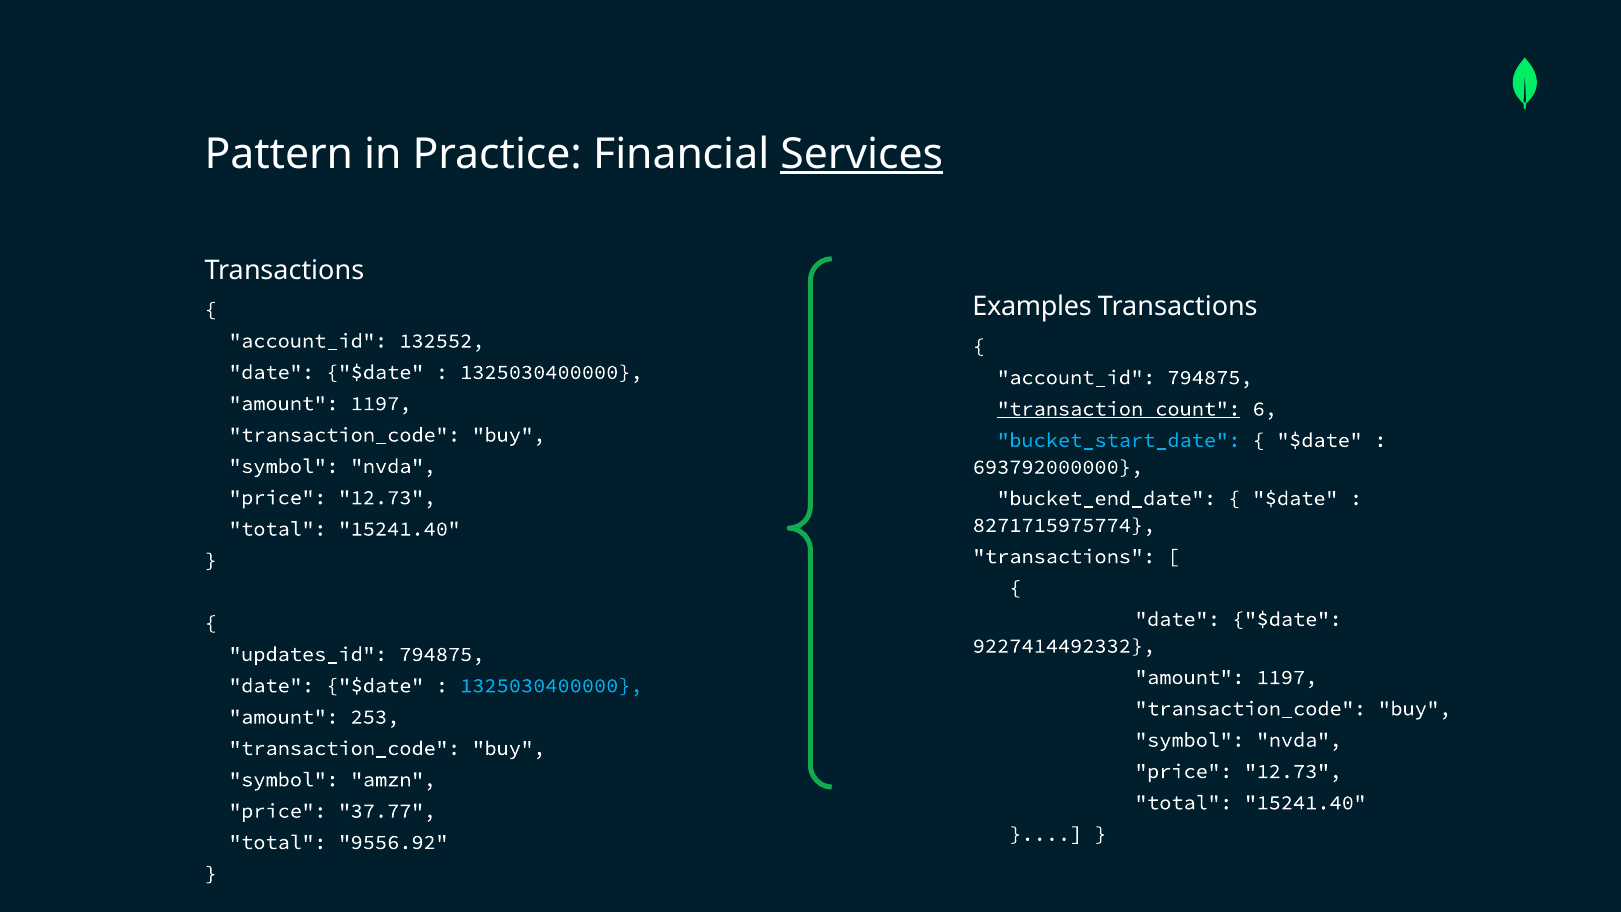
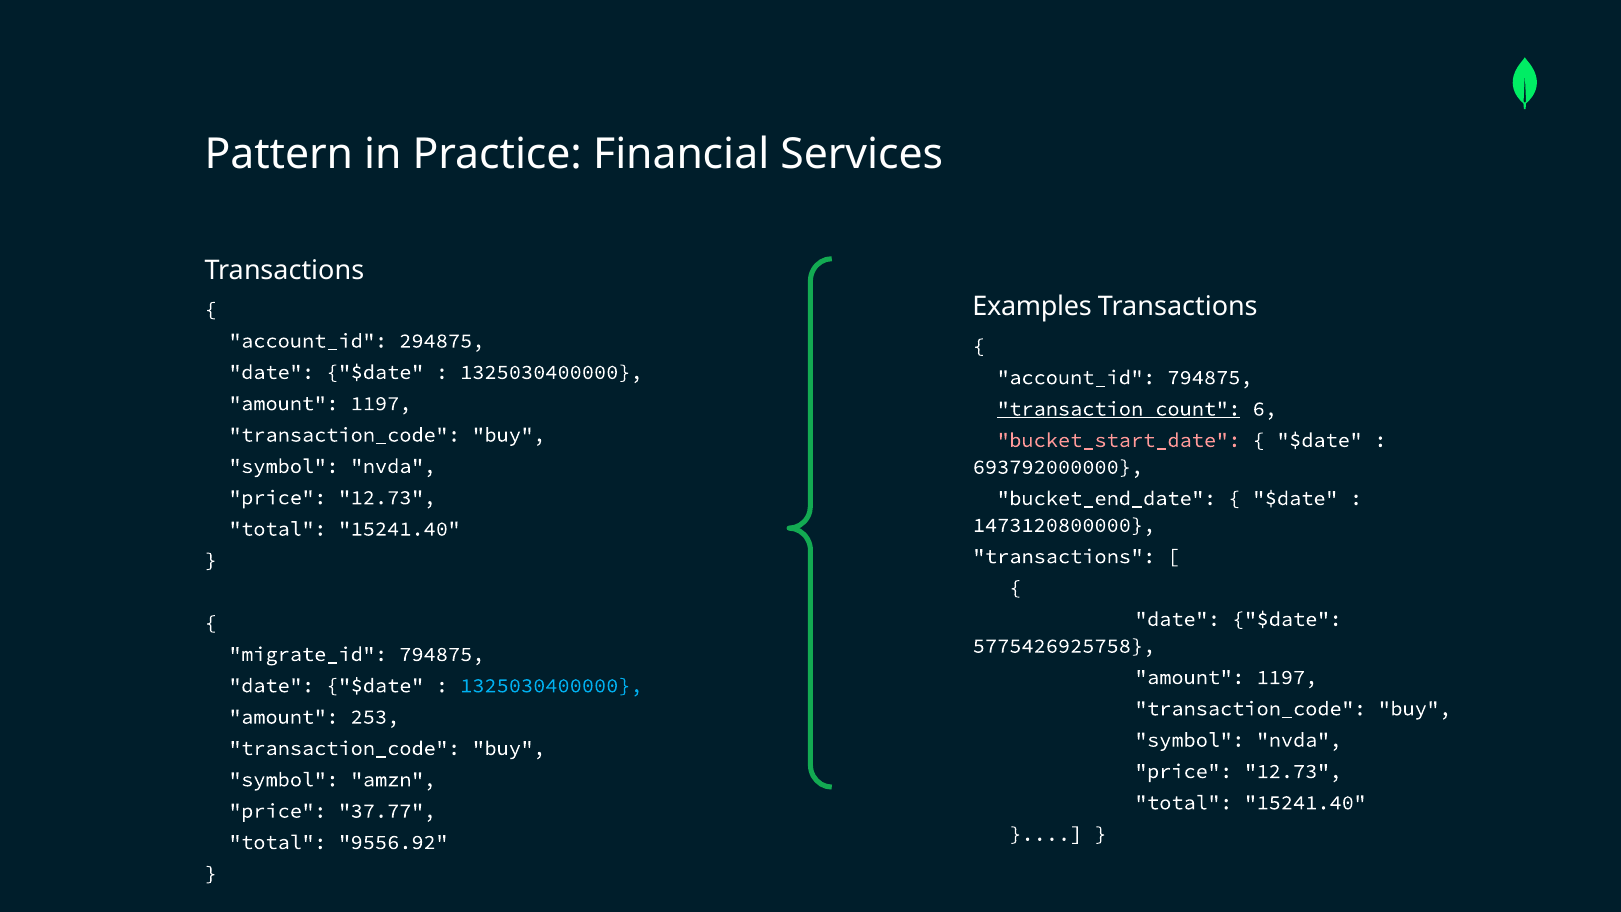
Services underline: present -> none (862, 154)
132552: 132552 -> 294875 (442, 341)
bucket_start_date colour: light blue -> pink (1119, 440)
8271715975774: 8271715975774 -> 1473120800000 (1064, 525)
9227414492332: 9227414492332 -> 5775426925758 (1064, 646)
updates_id: updates_id -> migrate_id (308, 654)
